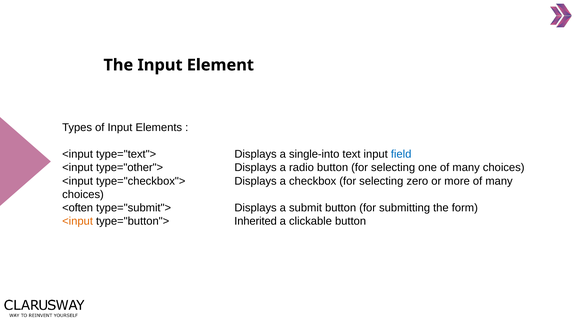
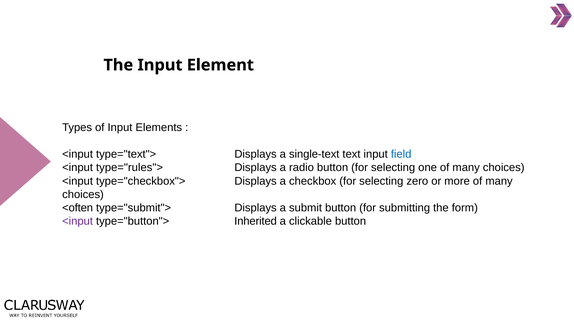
single-into: single-into -> single-text (314, 154)
type="other">: type="other"> -> type="rules"> (130, 168)
<input colour: orange -> purple (78, 221)
